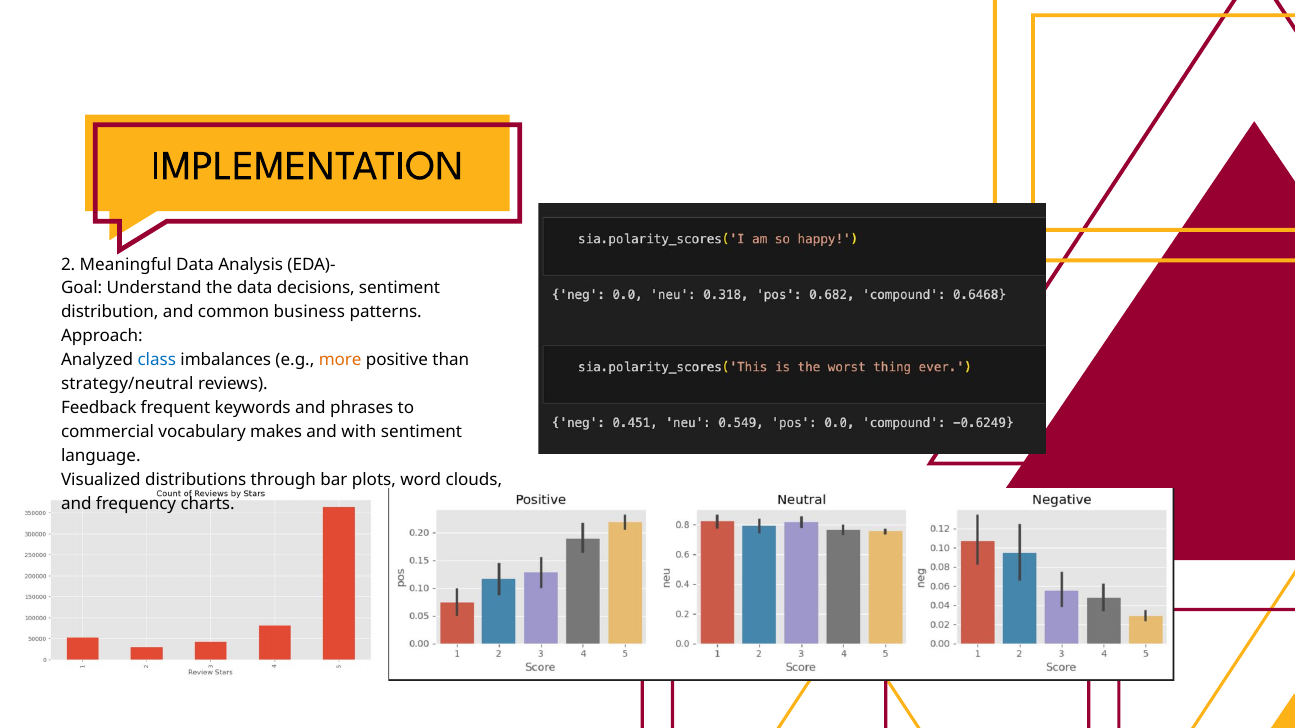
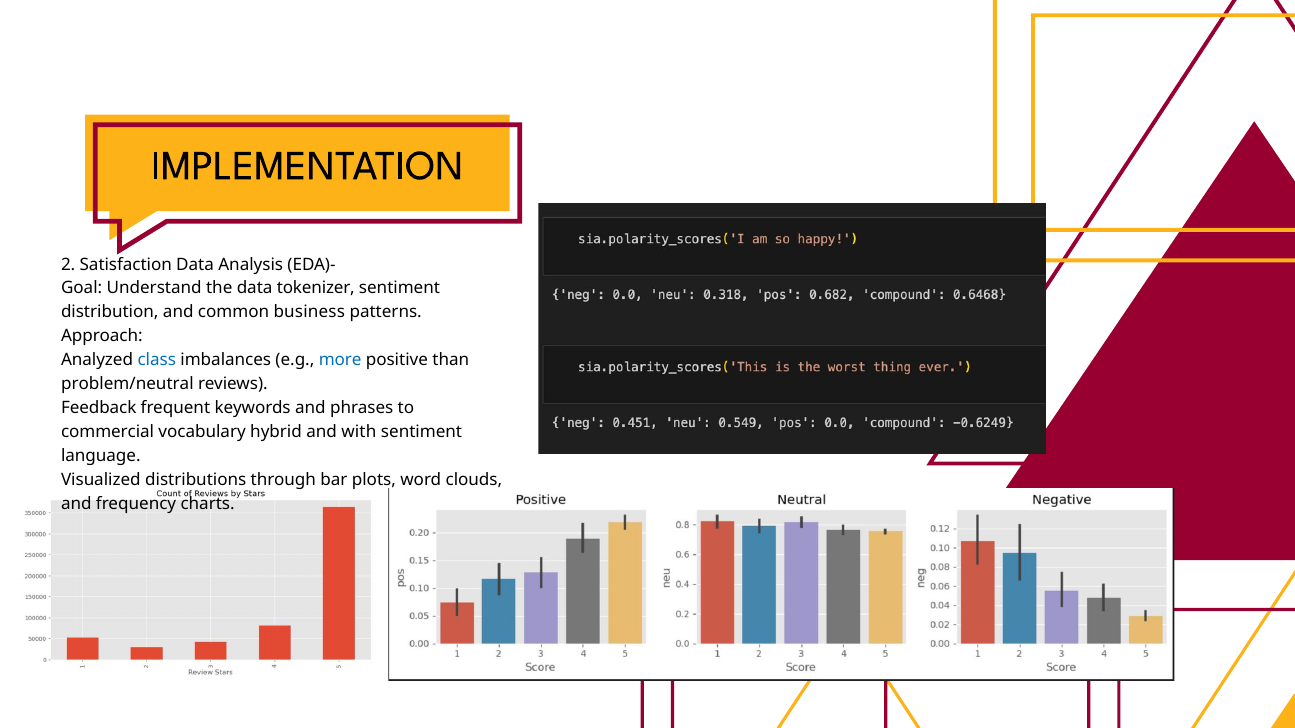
Meaningful: Meaningful -> Satisfaction (126, 265)
decisions: decisions -> tokenizer (316, 288)
more colour: orange -> blue (340, 360)
strategy/neutral: strategy/neutral -> problem/neutral (127, 384)
makes: makes -> hybrid (276, 432)
